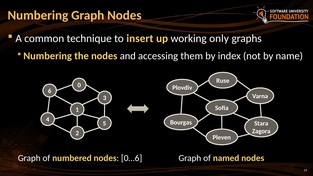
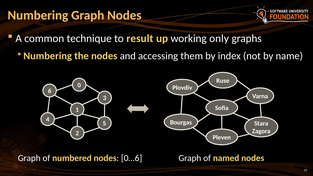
insert: insert -> result (140, 39)
